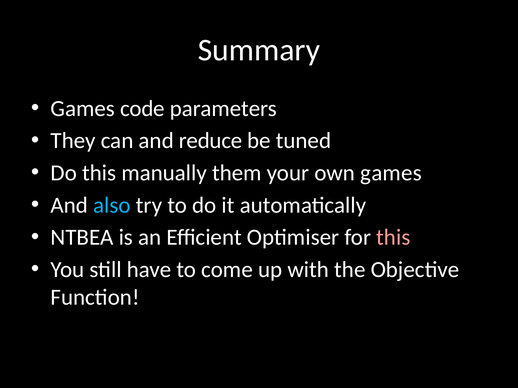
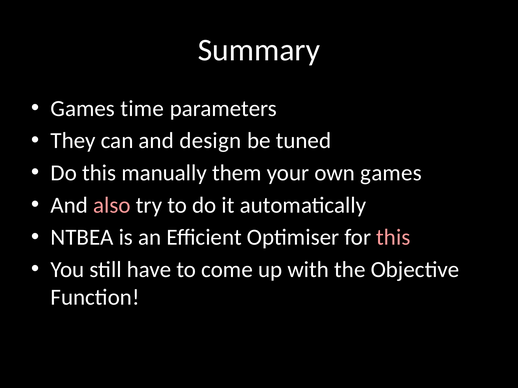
code: code -> time (142, 109)
reduce: reduce -> design (210, 141)
also colour: light blue -> pink (112, 205)
